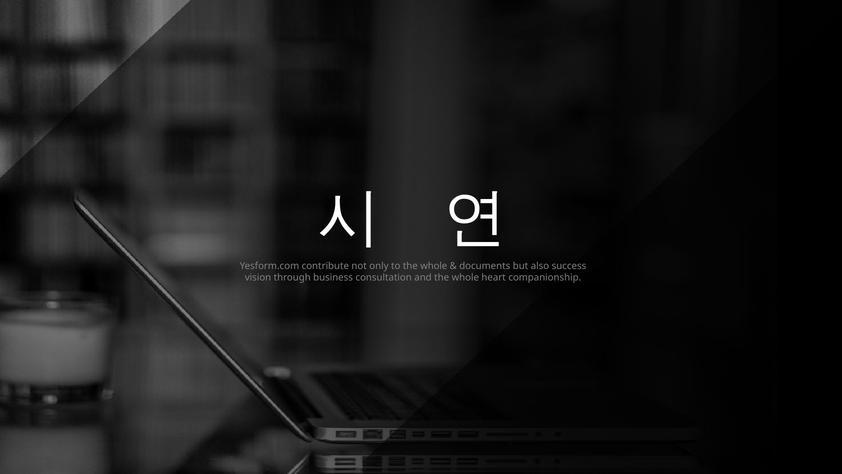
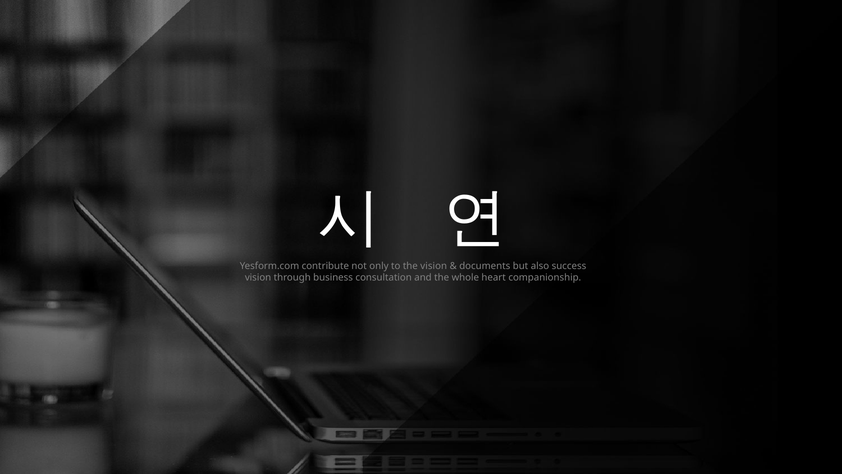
to the whole: whole -> vision (434, 266)
